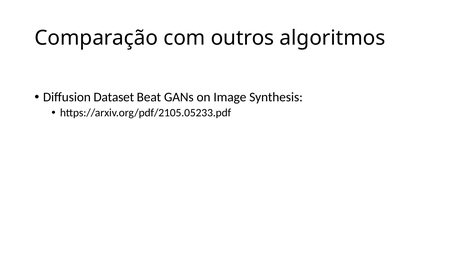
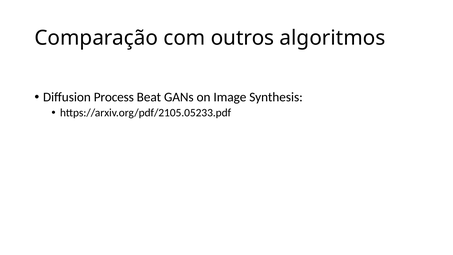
Dataset: Dataset -> Process (114, 97)
